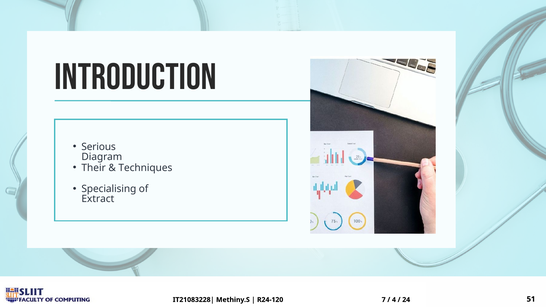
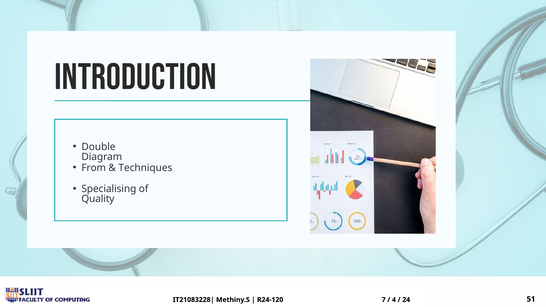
Serious: Serious -> Double (99, 147)
Their: Their -> From (94, 168)
Extract: Extract -> Quality (98, 199)
